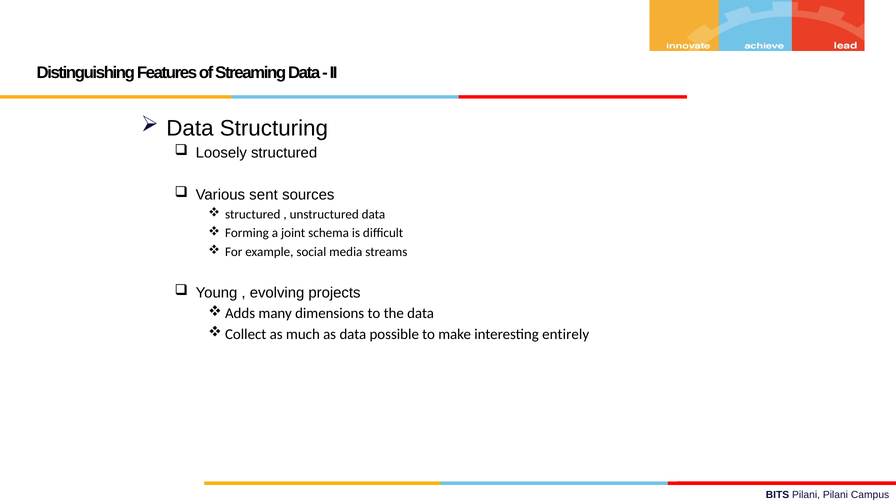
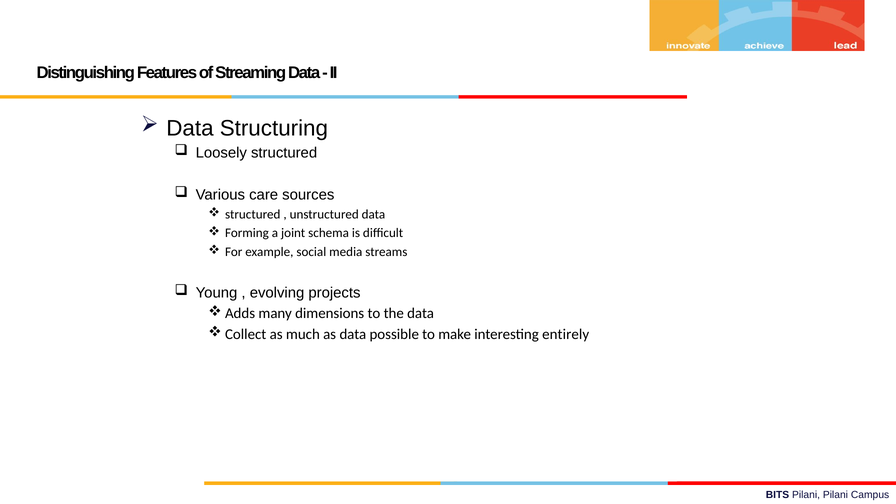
sent: sent -> care (264, 195)
